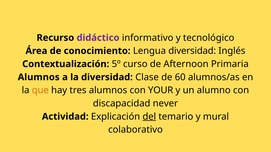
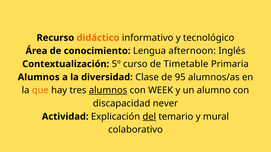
didáctico colour: purple -> orange (98, 38)
Lengua diversidad: diversidad -> afternoon (192, 51)
Afternoon: Afternoon -> Timetable (186, 64)
60: 60 -> 95 (180, 77)
alumnos underline: none -> present (108, 91)
YOUR: YOUR -> WEEK (161, 91)
